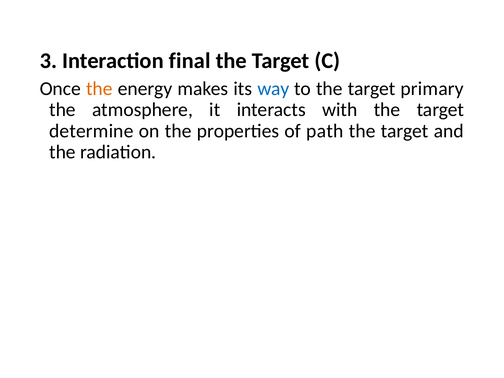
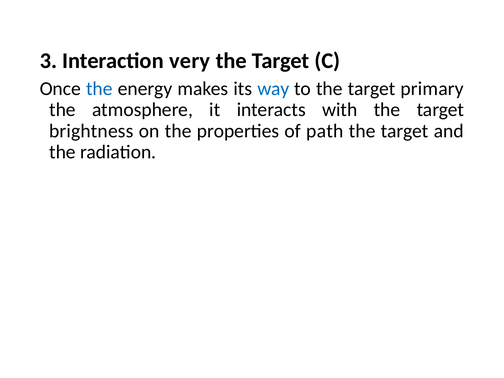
final: final -> very (190, 61)
the colour: orange -> blue (99, 89)
determine: determine -> brightness (91, 131)
